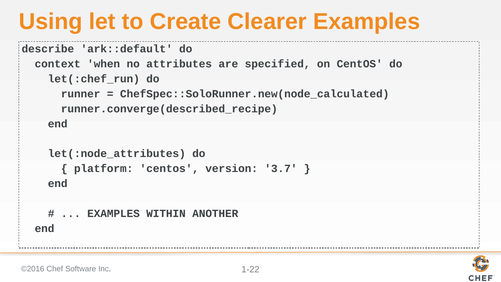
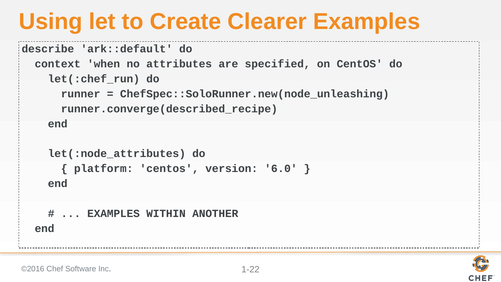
ChefSpec::SoloRunner.new(node_calculated: ChefSpec::SoloRunner.new(node_calculated -> ChefSpec::SoloRunner.new(node_unleashing (255, 94)
3.7: 3.7 -> 6.0 (281, 169)
